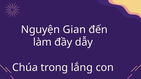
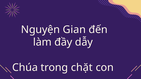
lắng: lắng -> chặt (82, 68)
